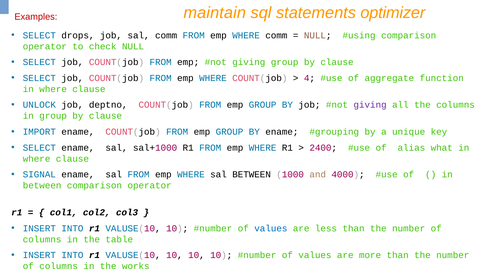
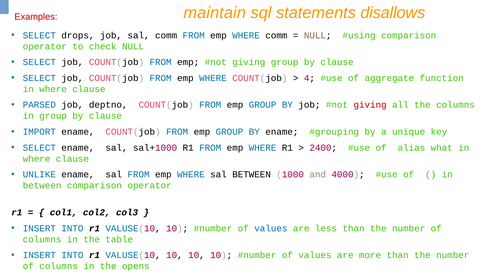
optimizer: optimizer -> disallows (393, 13)
UNLOCK: UNLOCK -> PARSED (39, 105)
giving colour: purple -> red (370, 105)
SIGNAL: SIGNAL -> UNLIKE (39, 175)
works: works -> opens (136, 267)
